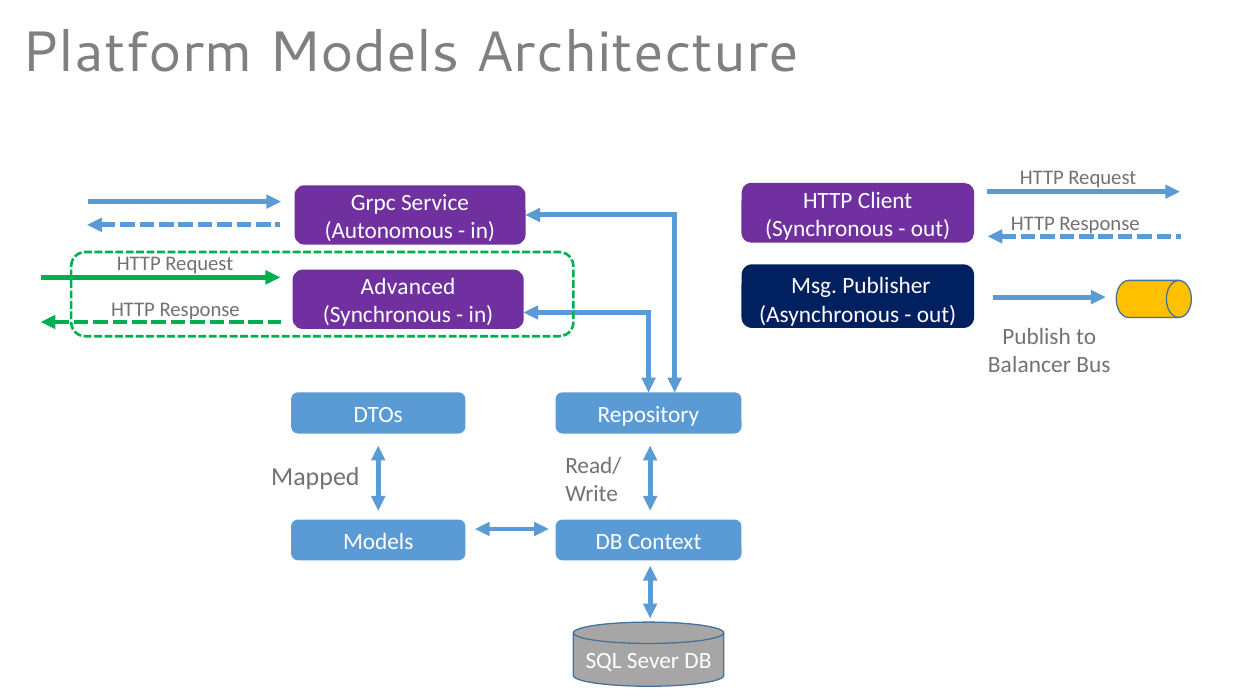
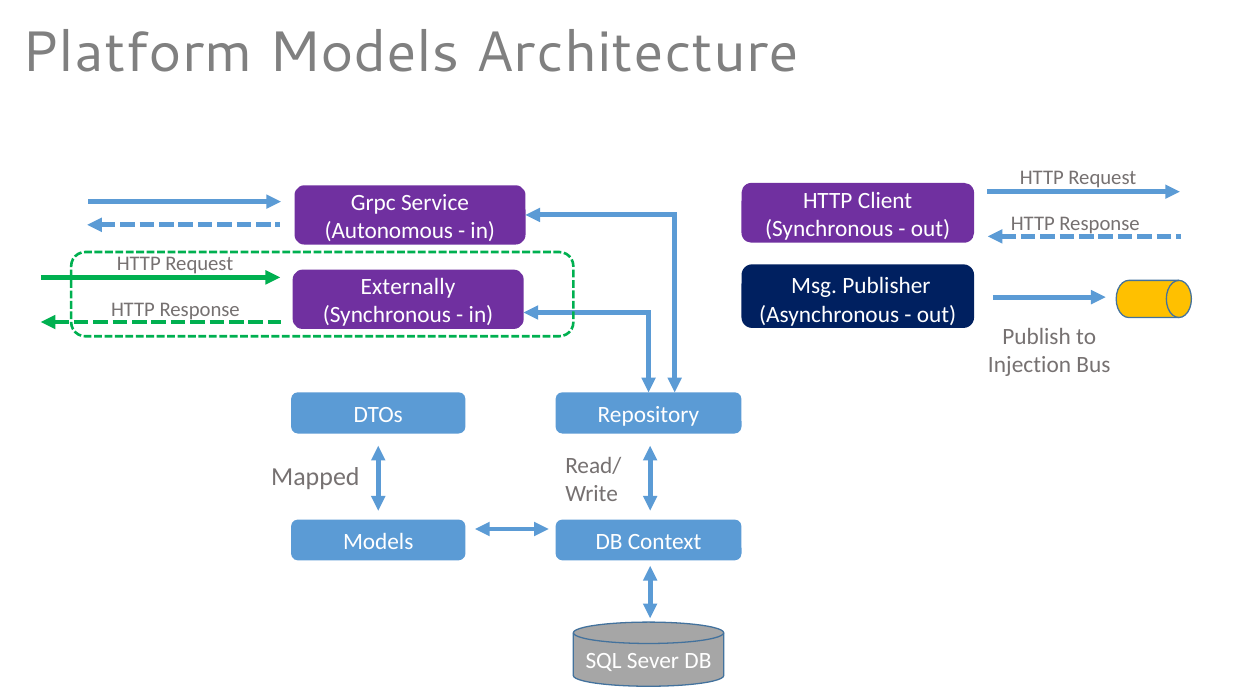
Advanced: Advanced -> Externally (408, 287)
Balancer: Balancer -> Injection (1030, 365)
